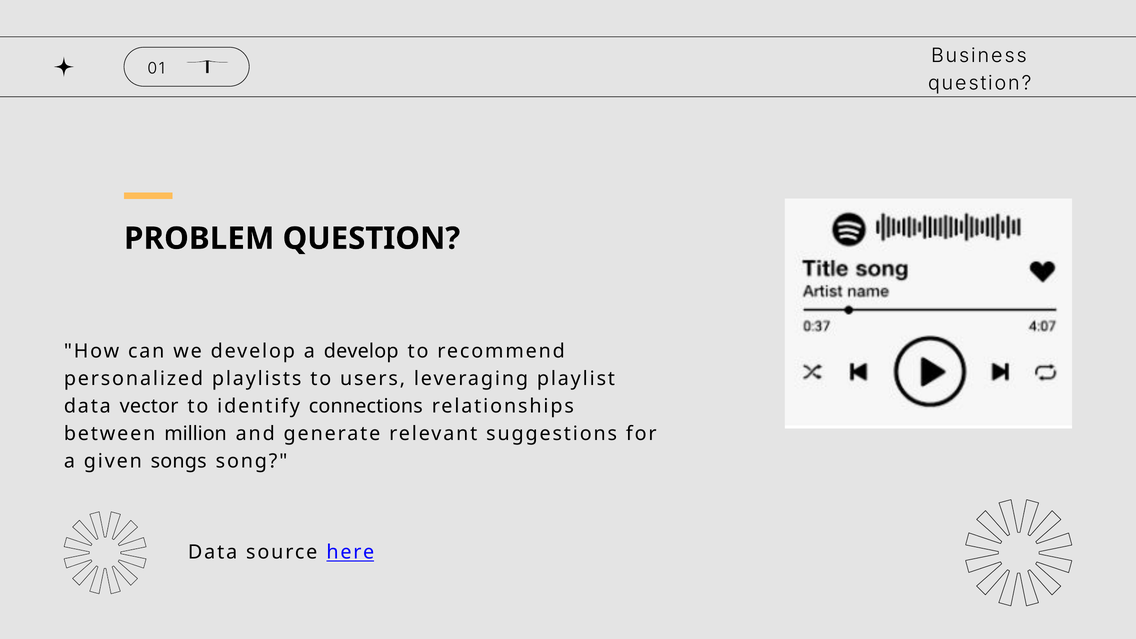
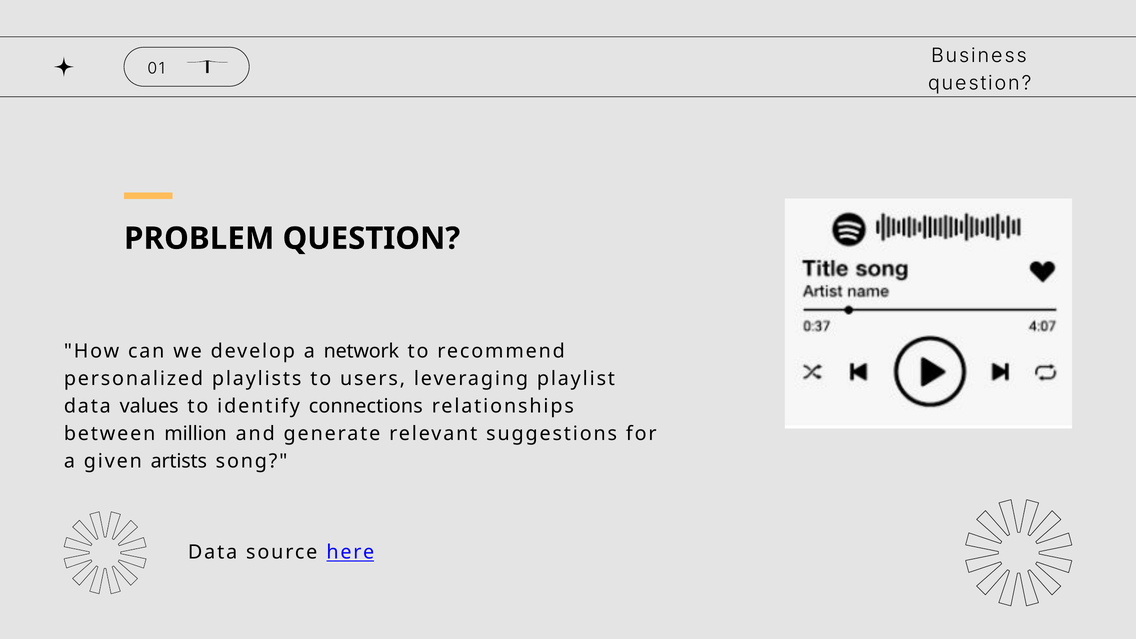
a develop: develop -> network (361, 351)
vector: vector -> values (149, 406)
songs: songs -> artists (179, 461)
